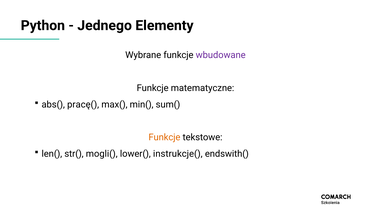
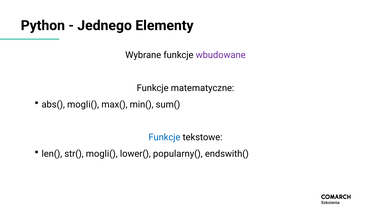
abs( pracę(: pracę( -> mogli( (83, 104)
Funkcje colour: orange -> blue (164, 137)
instrukcje(: instrukcje( -> popularny( (178, 154)
